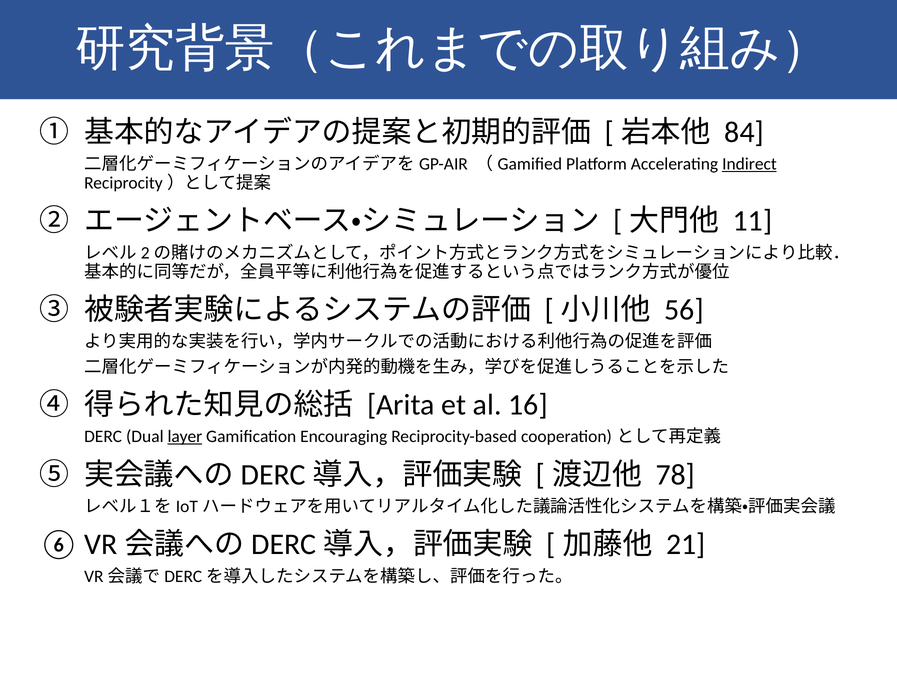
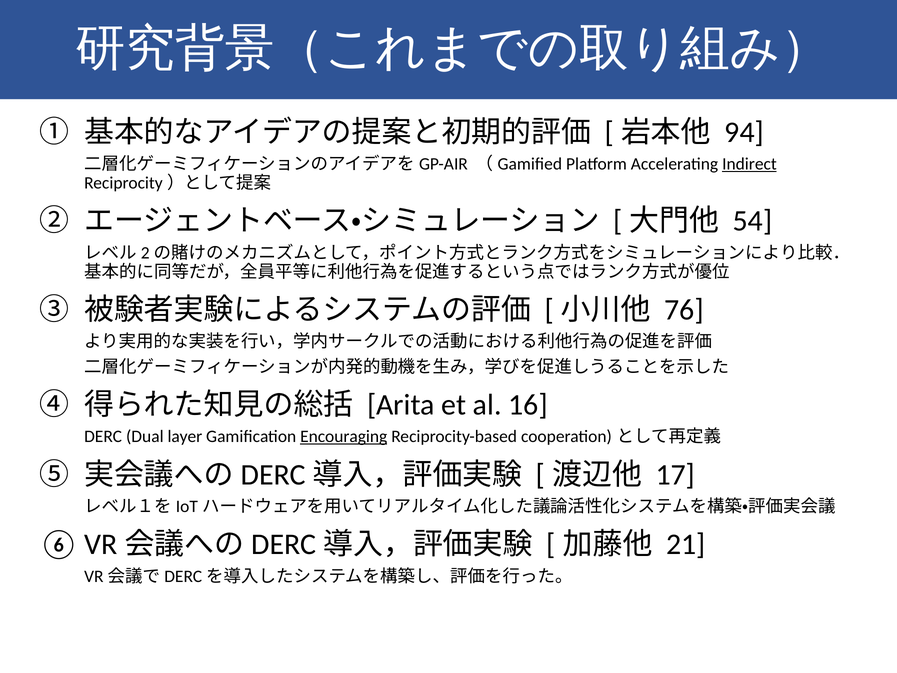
84: 84 -> 94 (744, 132)
11: 11 -> 54 (753, 221)
56: 56 -> 76 (684, 310)
layer underline: present -> none (185, 436)
Encouraging underline: none -> present (344, 436)
78: 78 -> 17 (675, 474)
